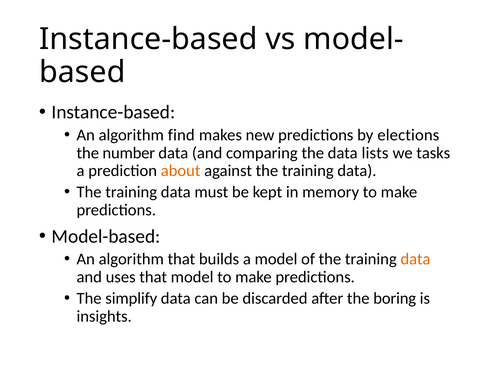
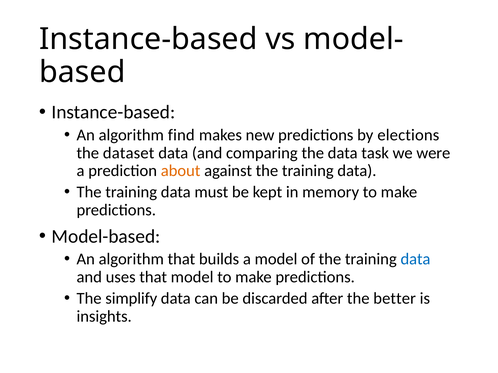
number: number -> dataset (129, 153)
lists: lists -> task (375, 153)
tasks: tasks -> were (433, 153)
data colour: orange -> blue (415, 259)
boring: boring -> better (395, 299)
